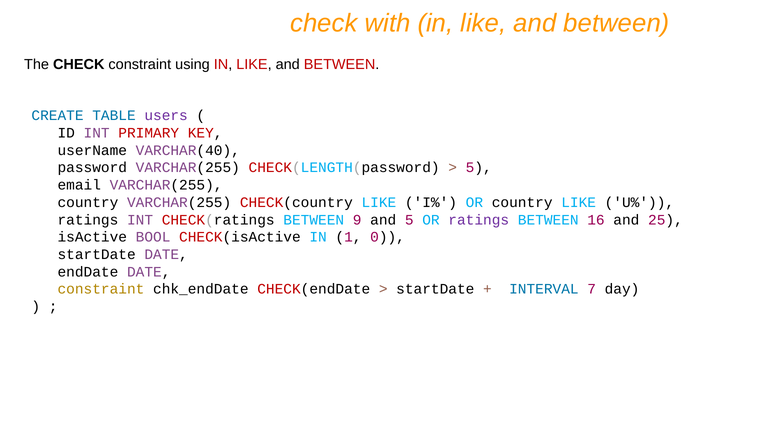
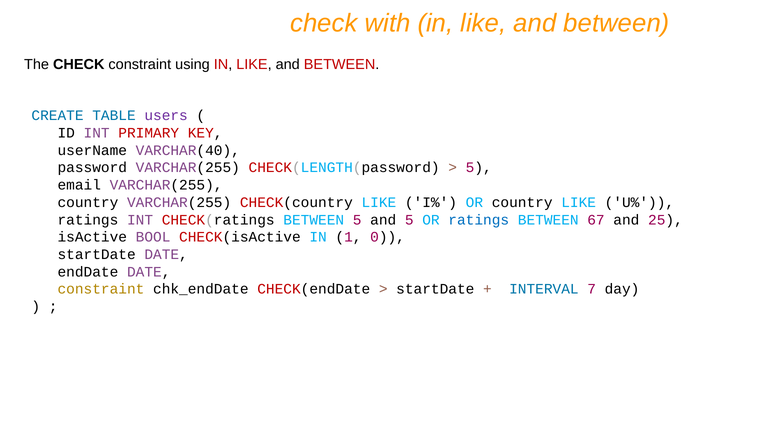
BETWEEN 9: 9 -> 5 (357, 220)
ratings colour: purple -> blue (479, 220)
16: 16 -> 67 (596, 220)
